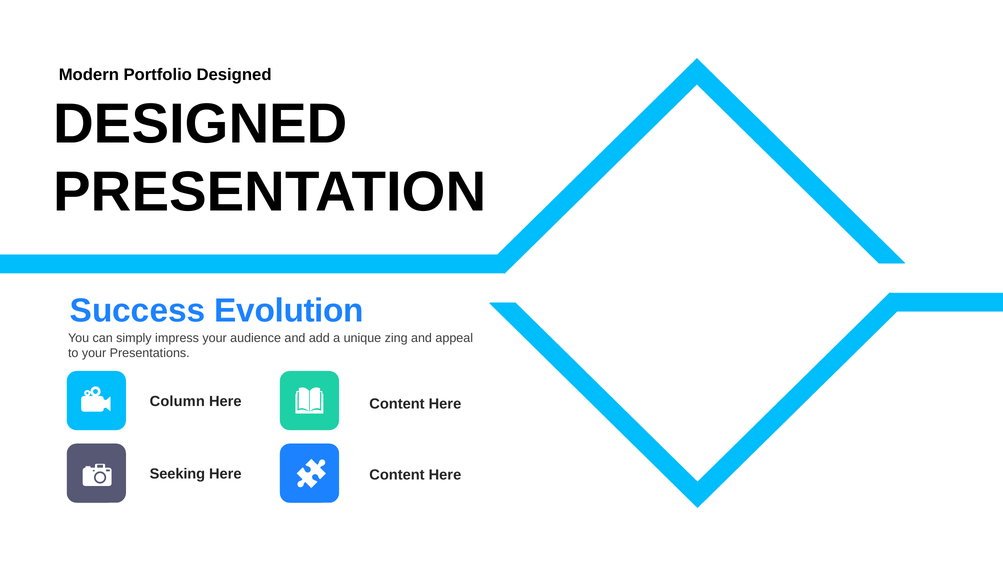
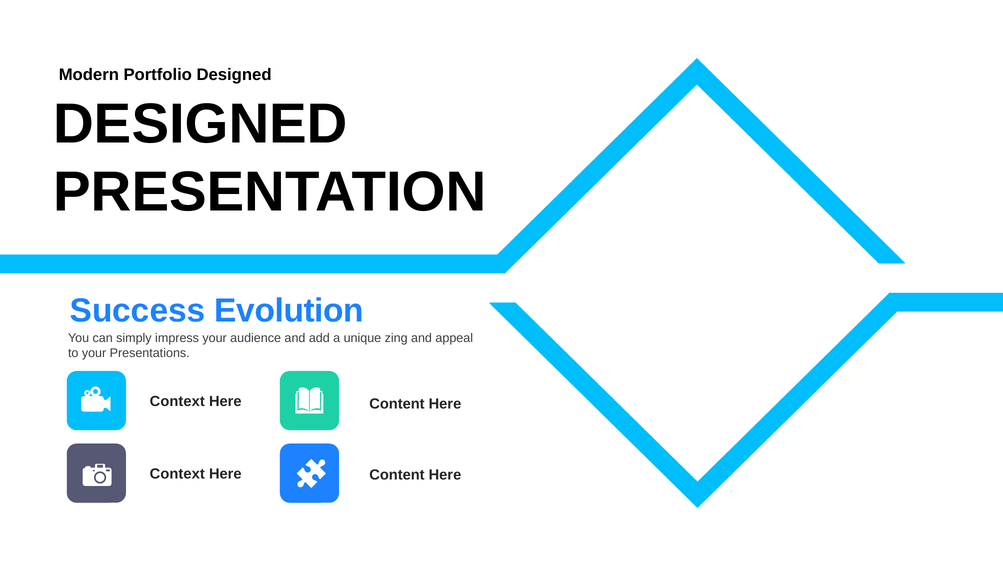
Column: Column -> Context (177, 402)
Seeking: Seeking -> Context (177, 474)
